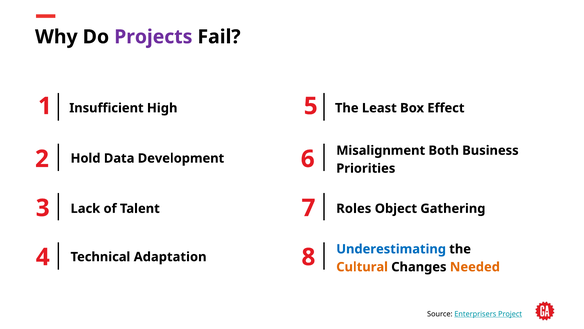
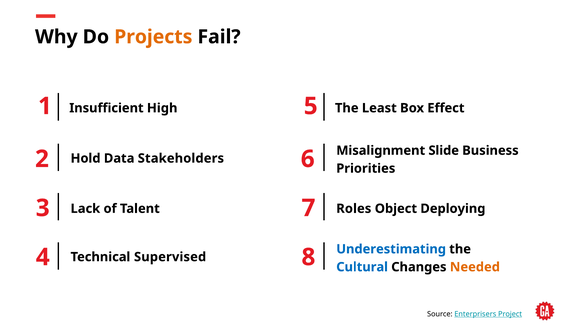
Projects colour: purple -> orange (153, 37)
Both: Both -> Slide (444, 150)
Development: Development -> Stakeholders (181, 158)
Gathering: Gathering -> Deploying (453, 208)
Adaptation: Adaptation -> Supervised (170, 257)
Cultural colour: orange -> blue (362, 267)
